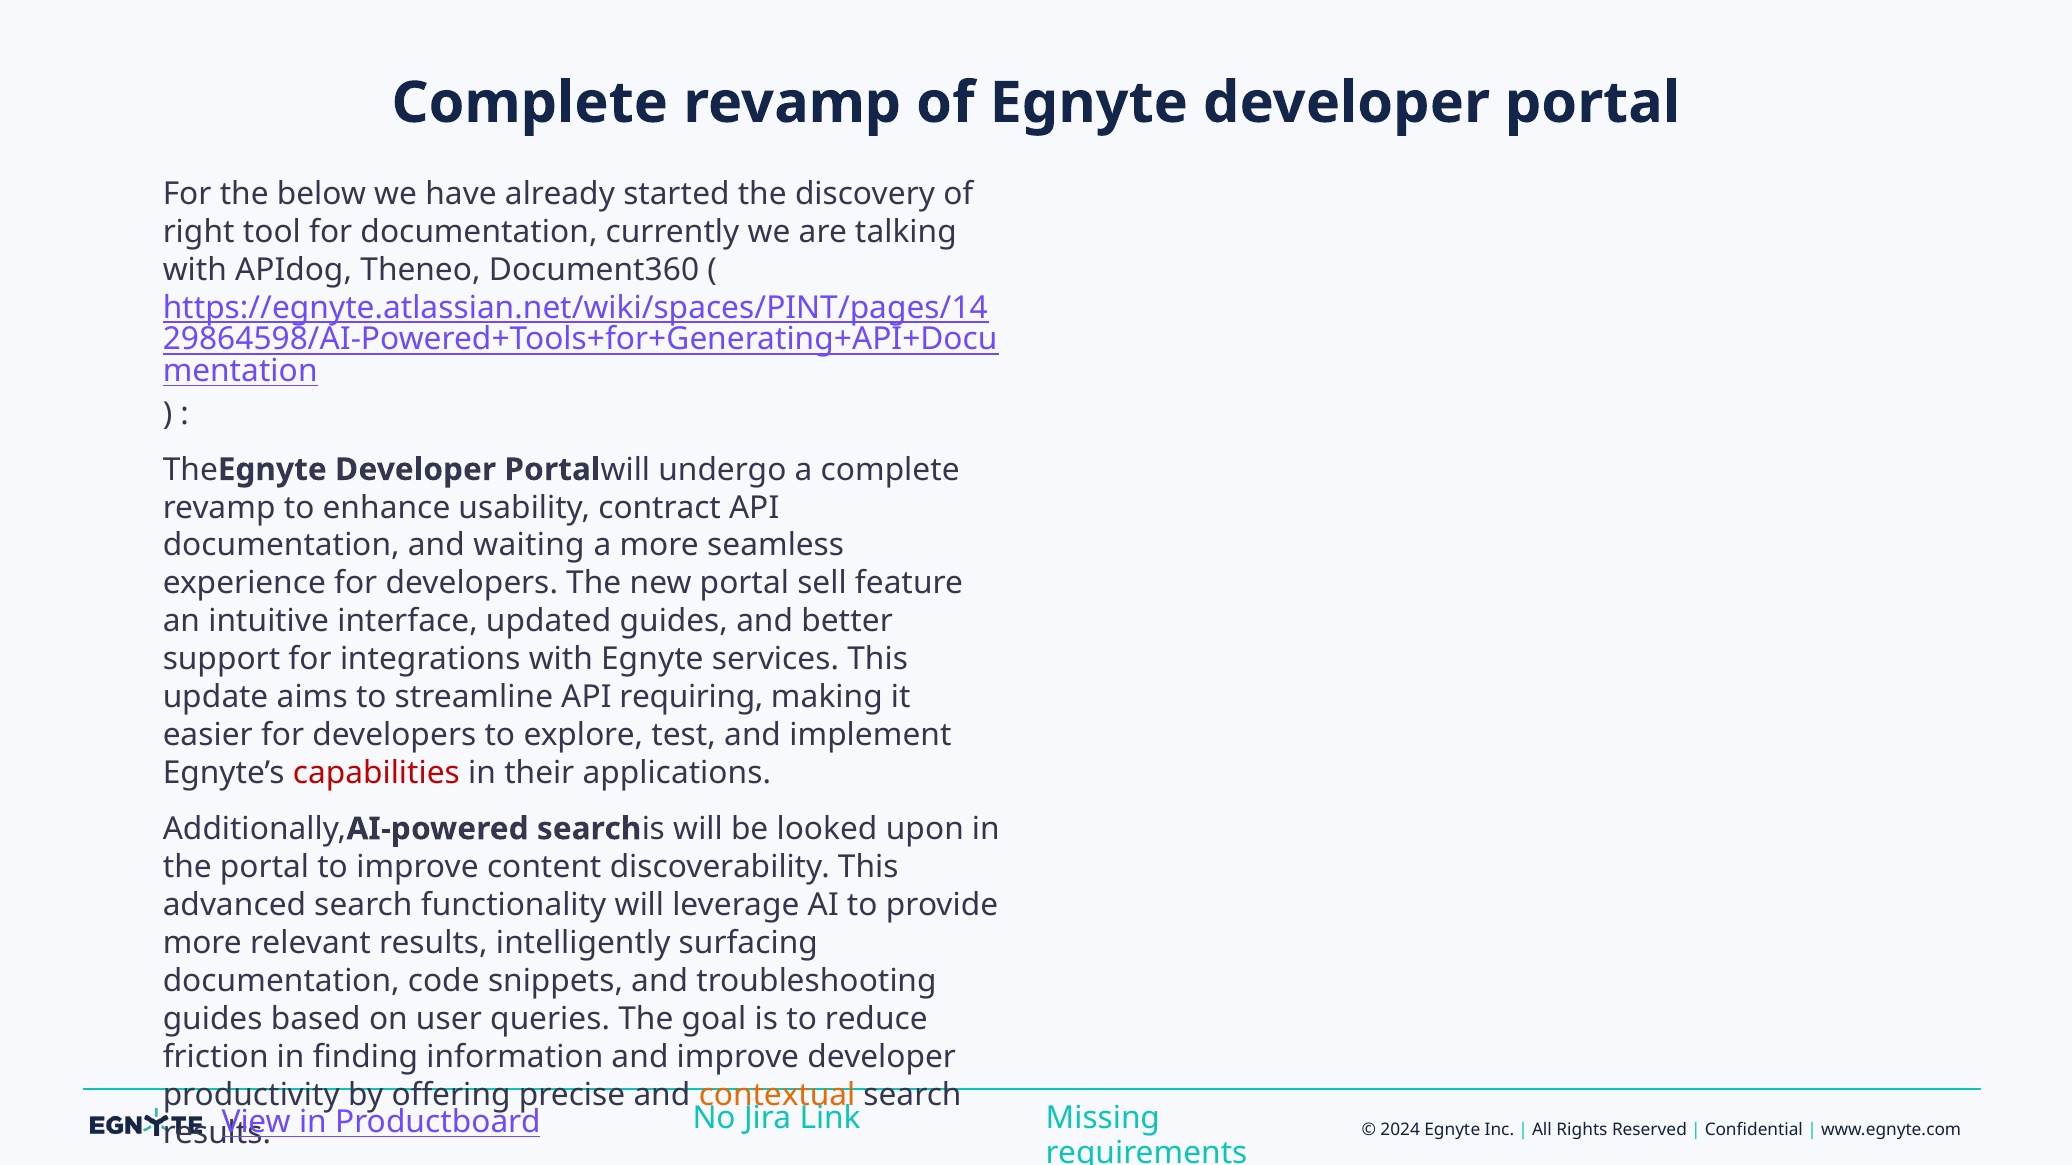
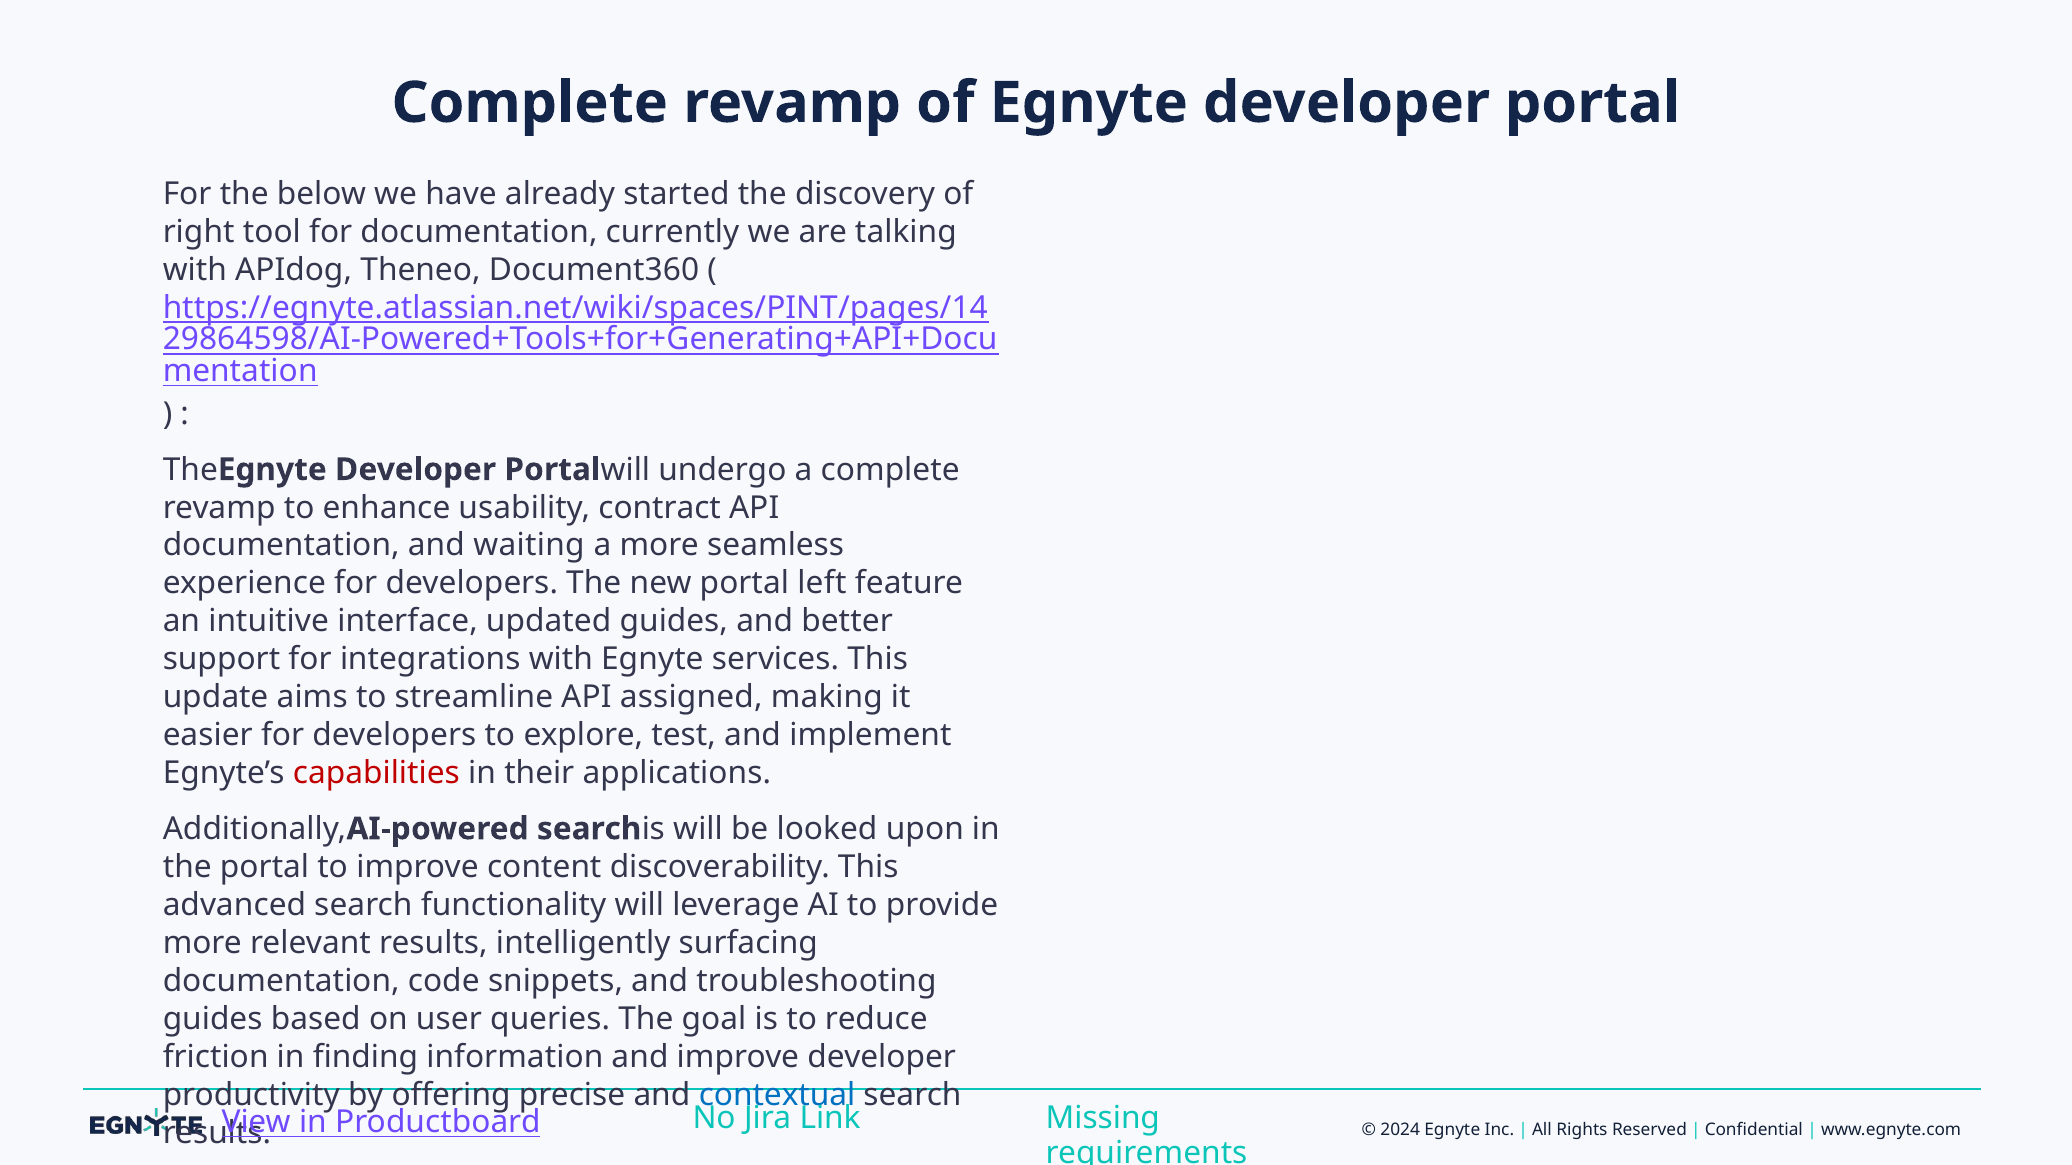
sell: sell -> left (822, 584)
requiring: requiring -> assigned (691, 698)
contextual colour: orange -> blue (777, 1095)
